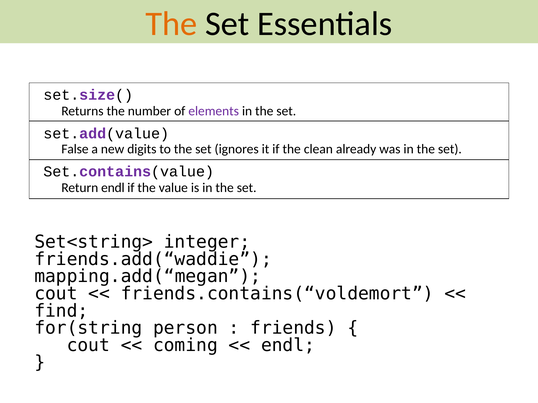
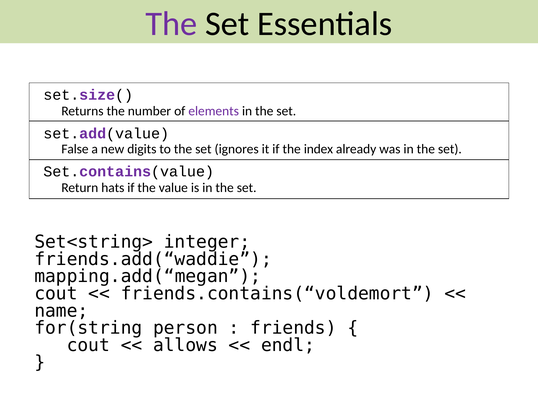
The colour: orange -> purple (171, 24)
clean: clean -> index (318, 149)
Return endl: endl -> hats (113, 188)
find: find -> name (61, 311)
coming: coming -> allows (185, 346)
